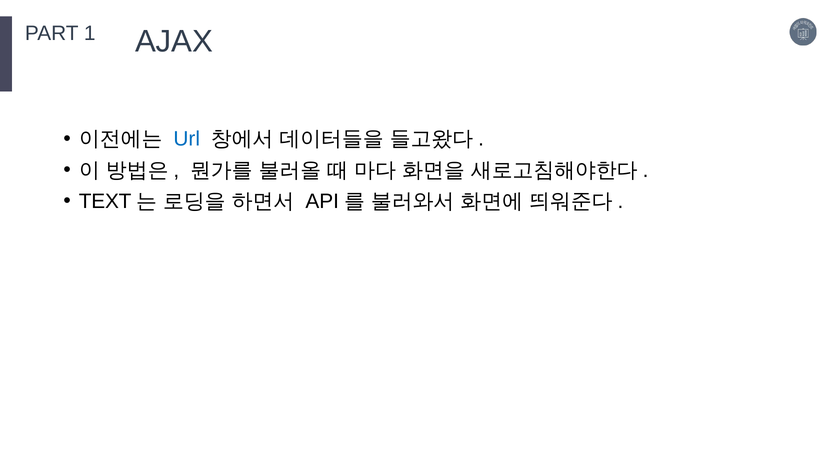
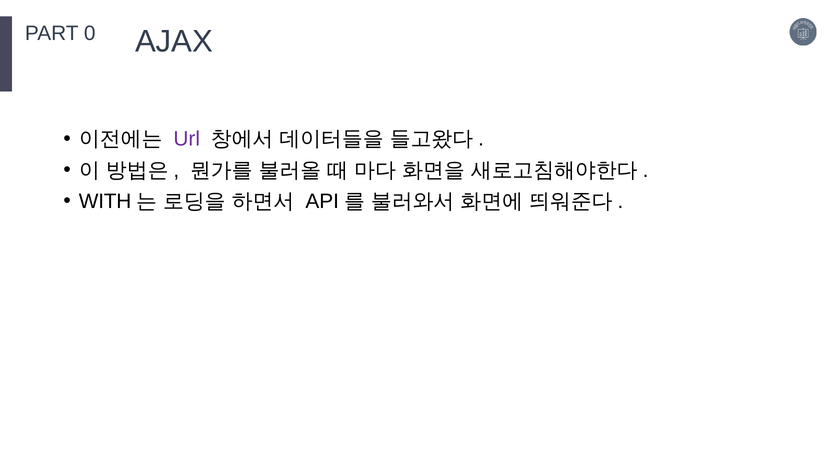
1: 1 -> 0 (90, 33)
Url colour: blue -> purple (187, 139)
TEXT: TEXT -> WITH (105, 201)
